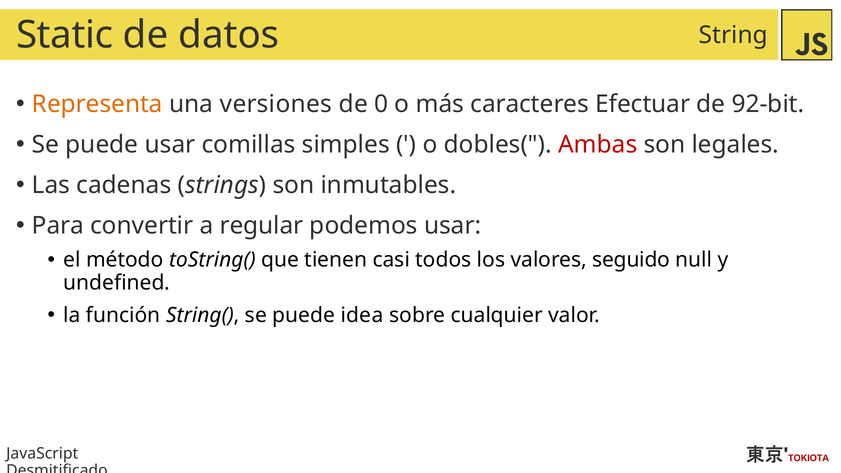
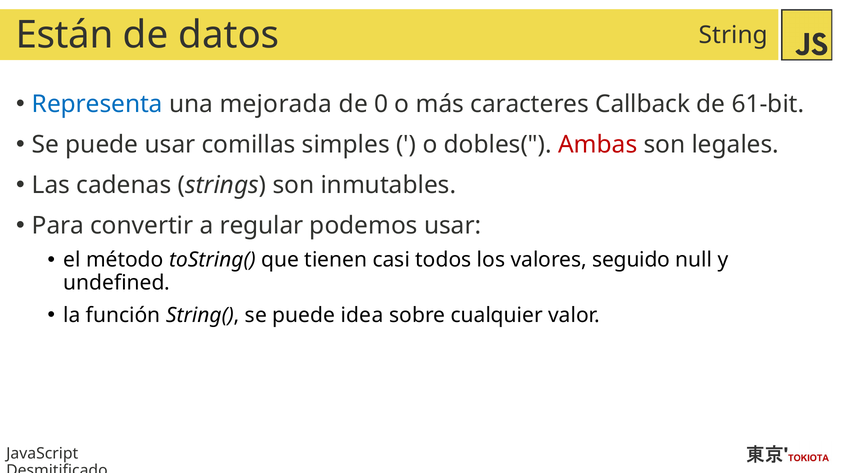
Static: Static -> Están (65, 35)
Representa colour: orange -> blue (97, 104)
versiones: versiones -> mejorada (276, 104)
Efectuar: Efectuar -> Callback (643, 104)
92-bit: 92-bit -> 61-bit (768, 104)
